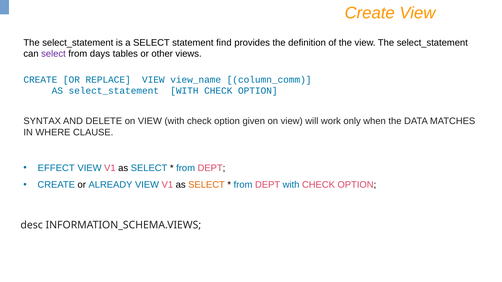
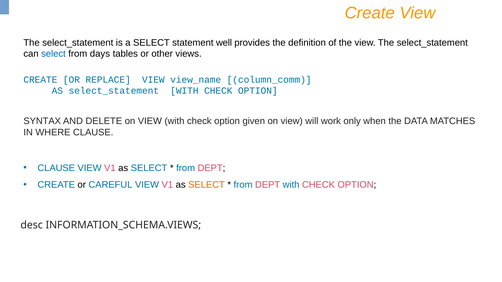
find: find -> well (224, 43)
select colour: purple -> blue (53, 54)
EFFECT: EFFECT -> CLAUSE (56, 168)
ALREADY: ALREADY -> CAREFUL (110, 185)
